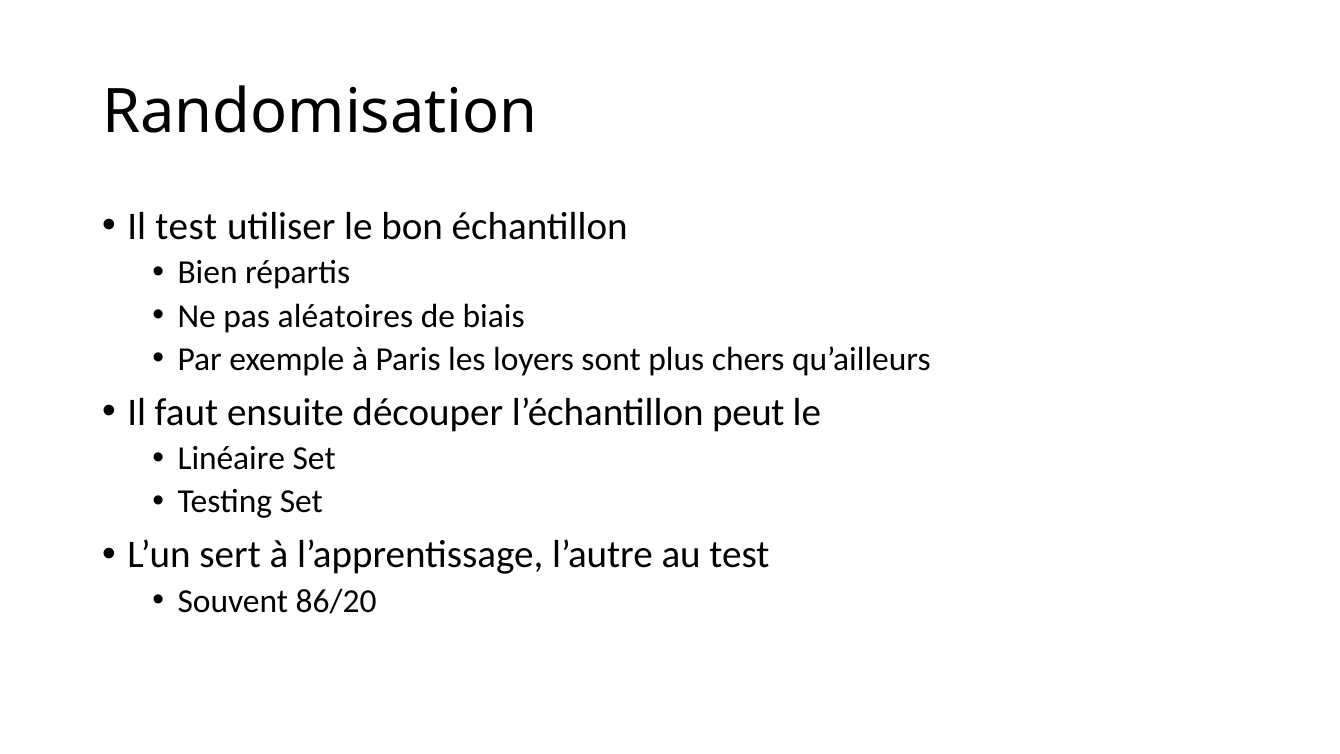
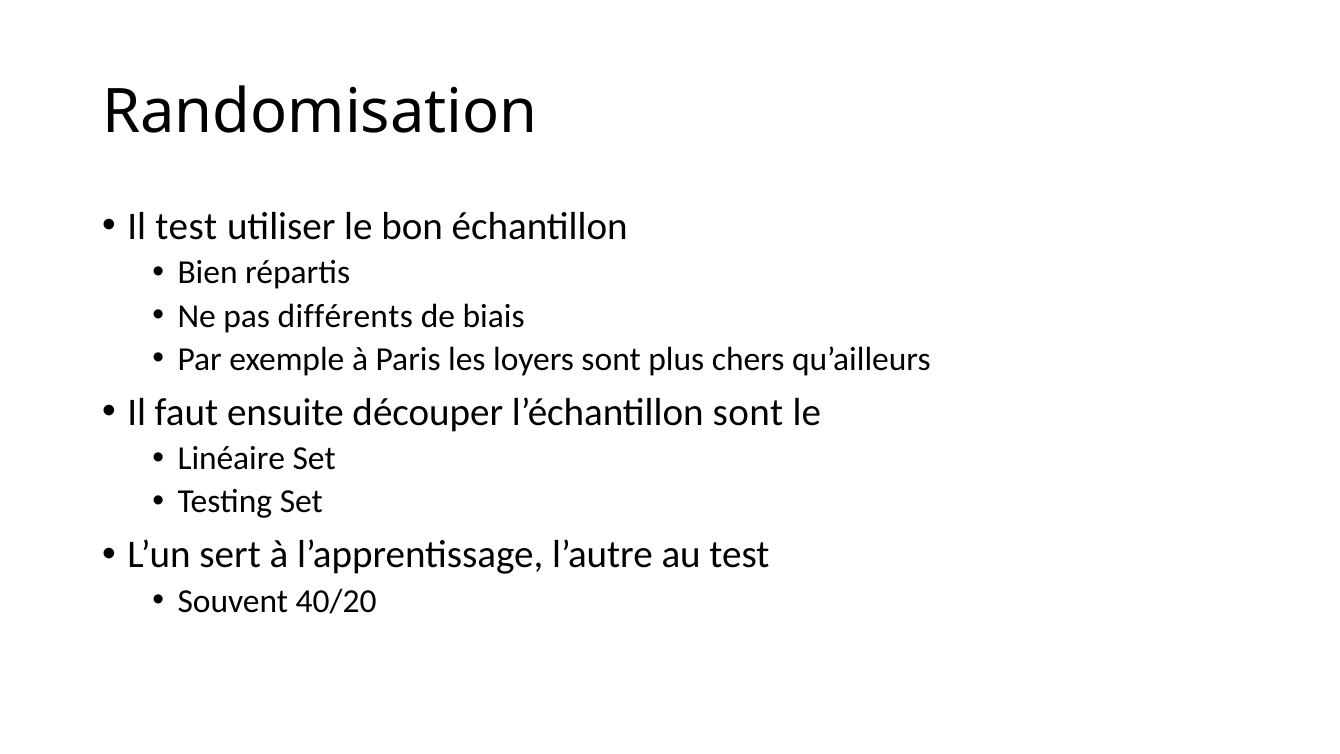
aléatoires: aléatoires -> différents (345, 316)
l’échantillon peut: peut -> sont (748, 412)
86/20: 86/20 -> 40/20 (336, 601)
